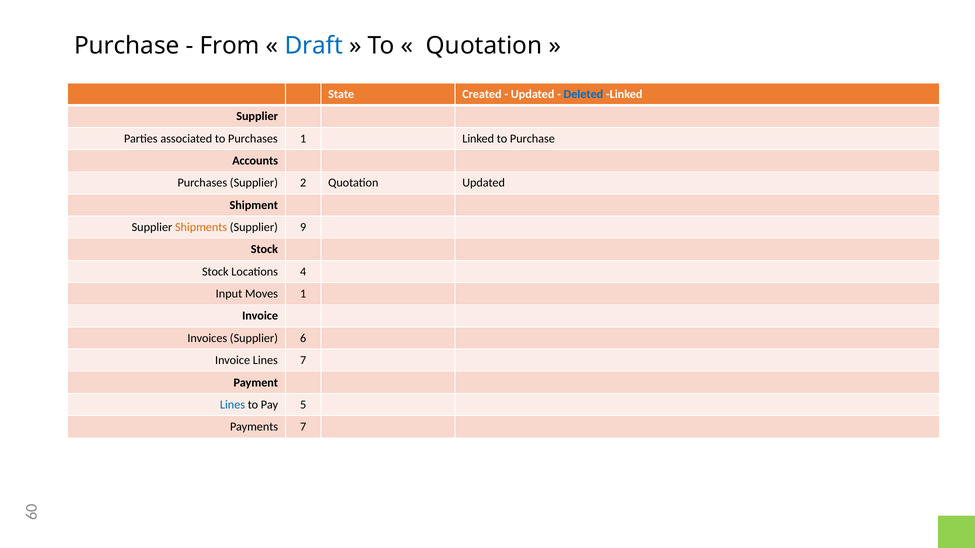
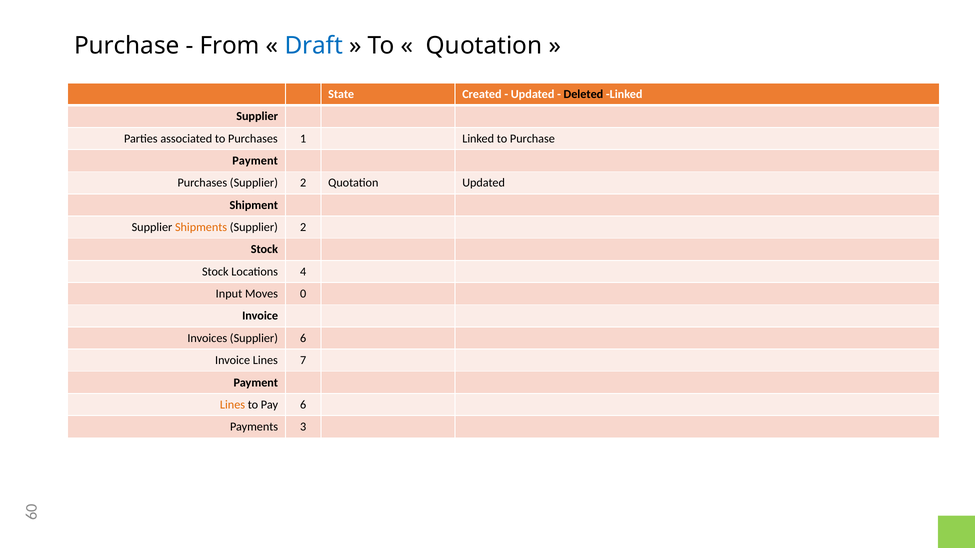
Deleted colour: blue -> black (583, 94)
Accounts: Accounts -> Payment (255, 161)
9: 9 -> 2 (303, 227)
Moves 1: 1 -> 0 (303, 294)
Lines colour: blue -> orange (233, 405)
Pay 5: 5 -> 6 (303, 405)
Payments 7: 7 -> 3 (303, 427)
